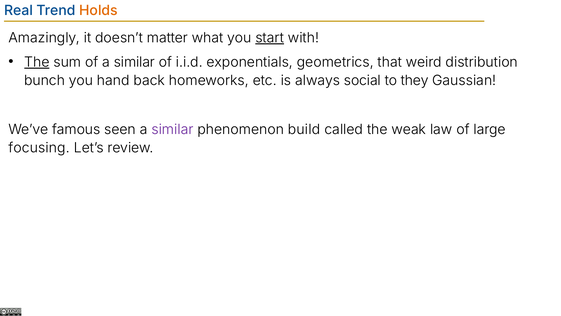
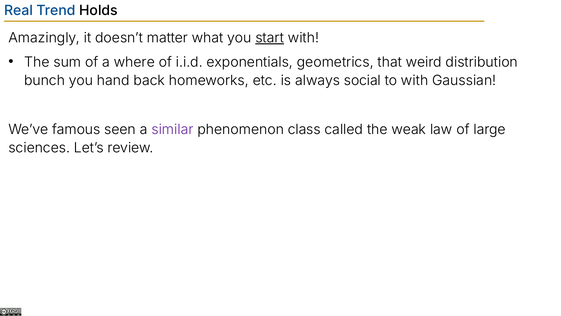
Holds colour: orange -> black (98, 10)
The underline: present -> none (37, 62)
of a similar: similar -> where (134, 62)
to they: they -> with (415, 81)
build: build -> class (304, 129)
focusing: focusing -> sciences (39, 148)
